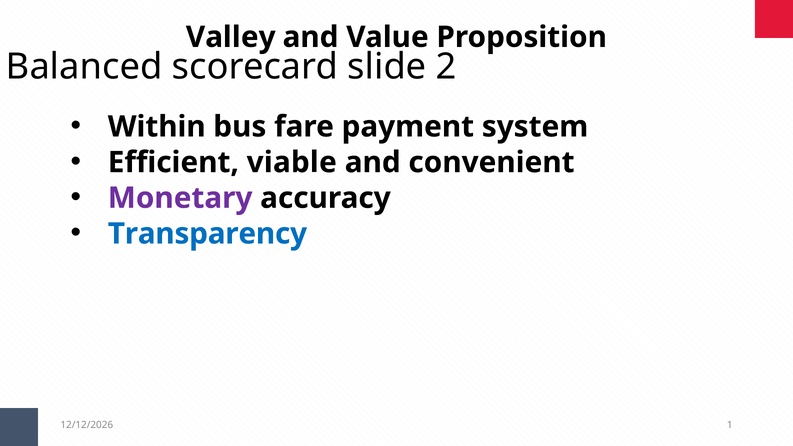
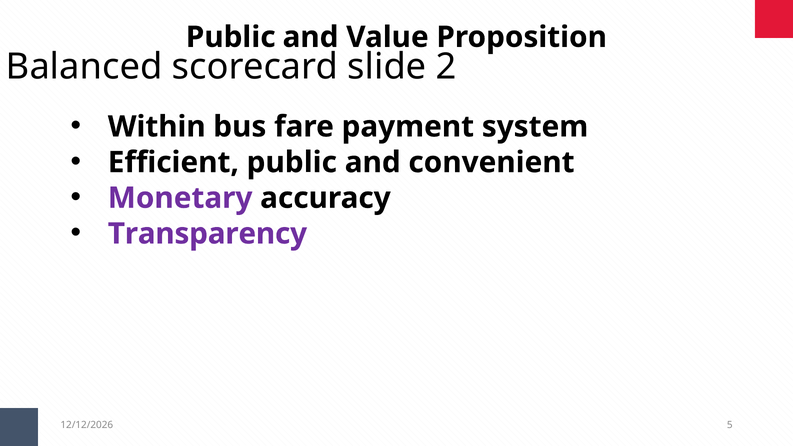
Valley: Valley -> Public (231, 37)
Efficient viable: viable -> public (292, 162)
Transparency colour: blue -> purple (207, 234)
1: 1 -> 5 (730, 425)
